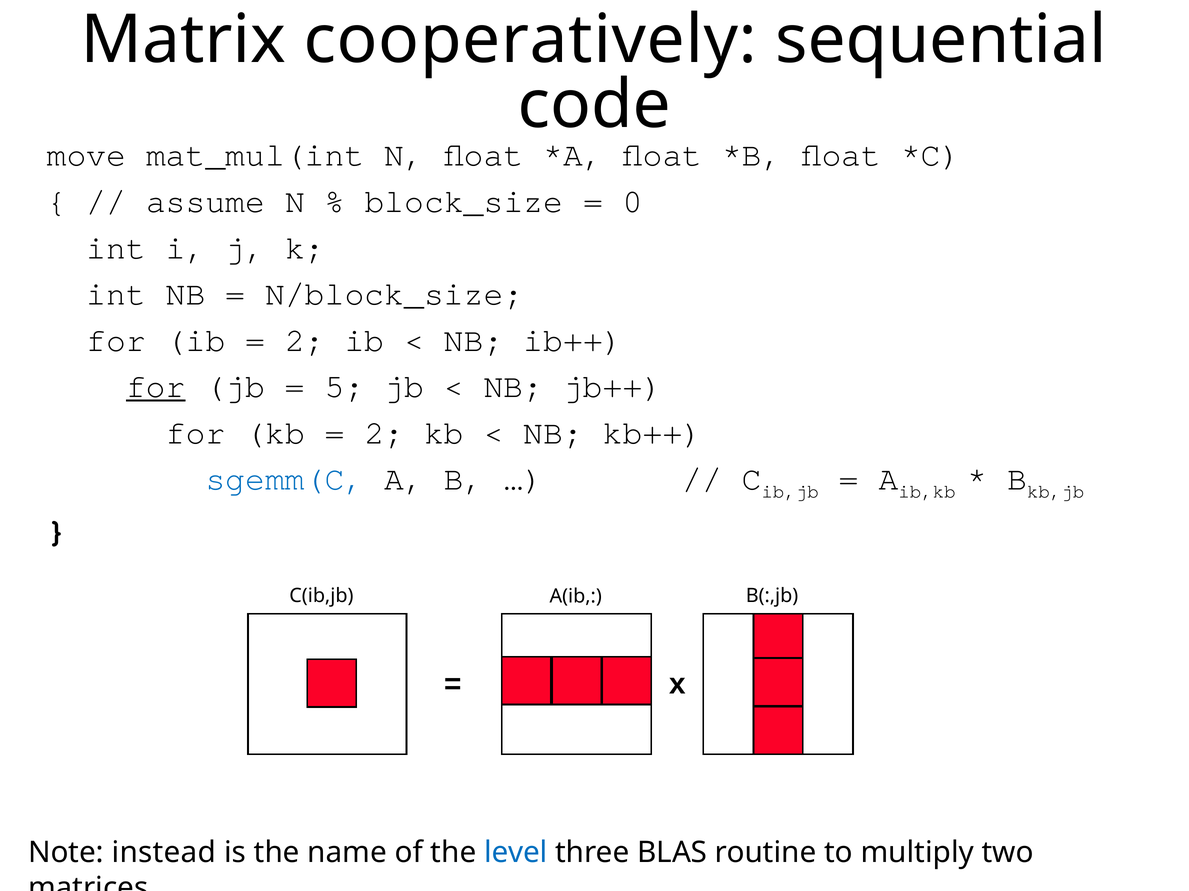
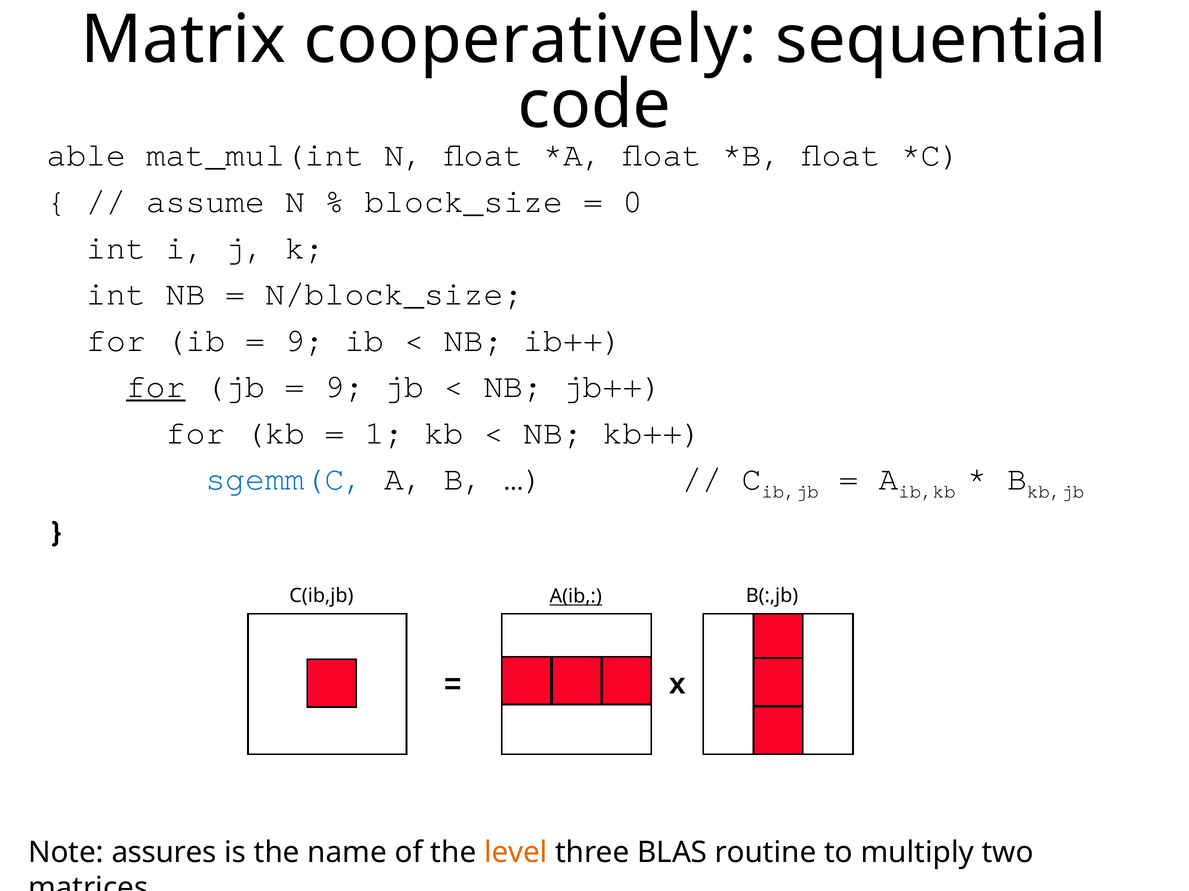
move: move -> able (86, 155)
2: 2 -> 9 (305, 340)
5: 5 -> 9 (345, 387)
2: 2 -> 1 (384, 433)
A(ib underline: none -> present (576, 597)
instead: instead -> assures (164, 853)
level colour: blue -> orange (516, 853)
